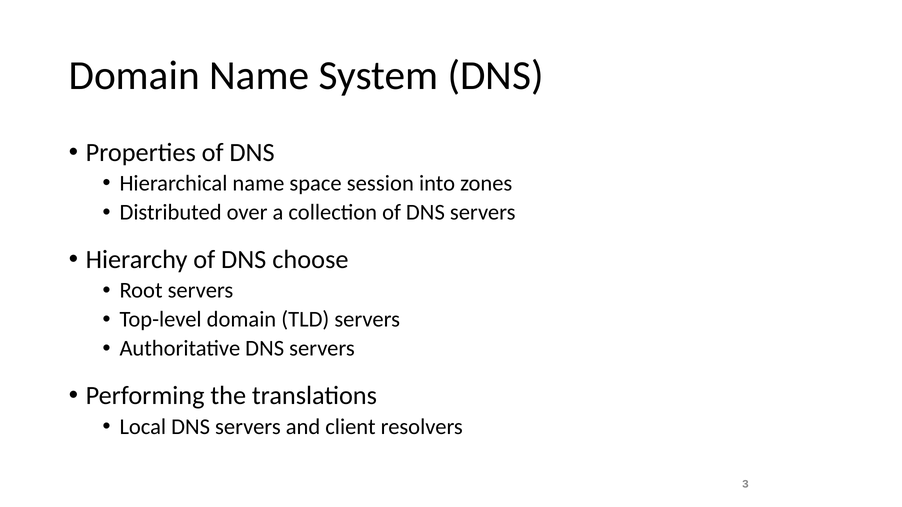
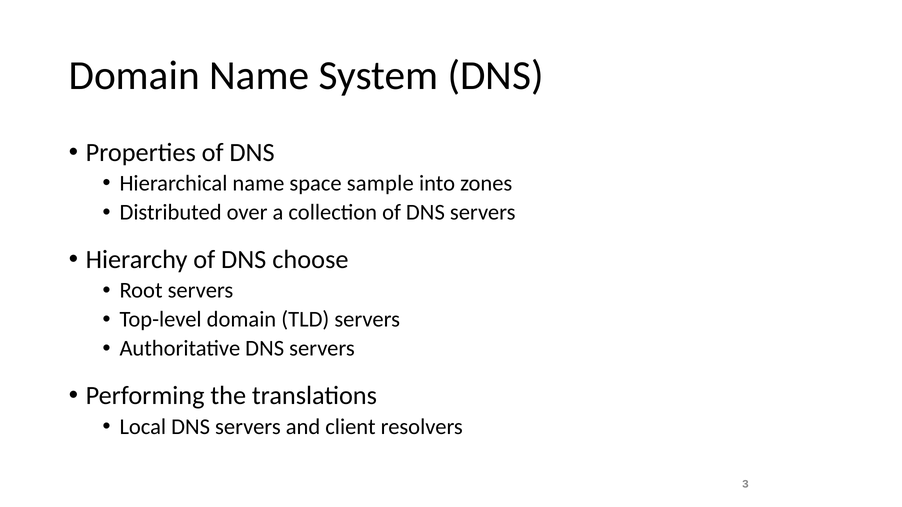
session: session -> sample (380, 184)
